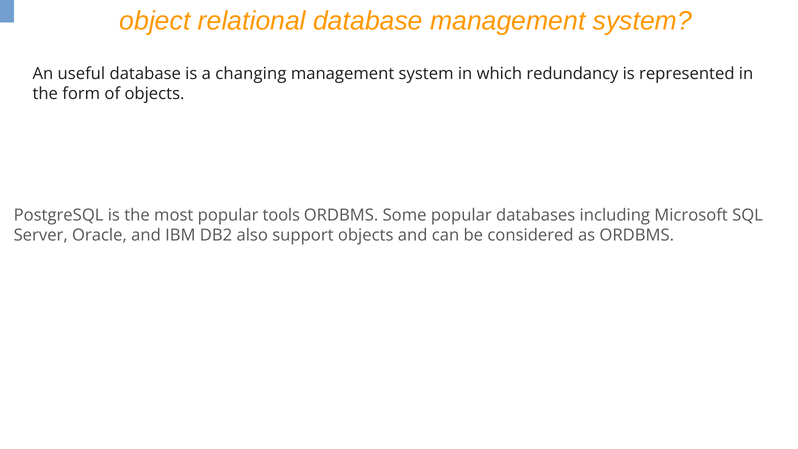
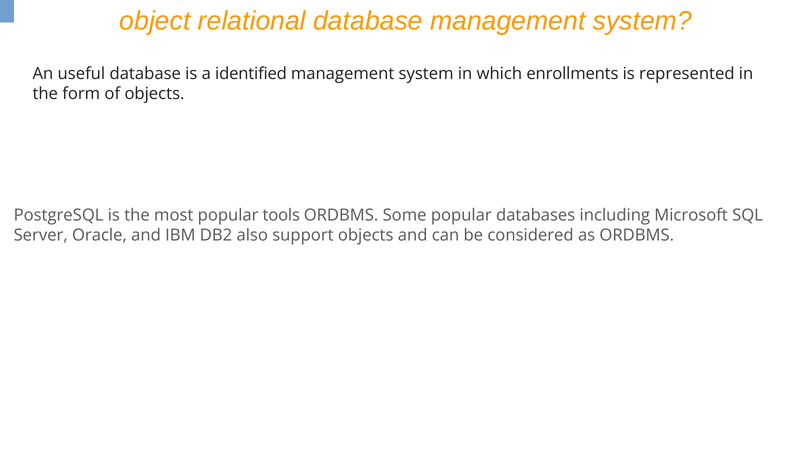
changing: changing -> identified (251, 74)
redundancy: redundancy -> enrollments (572, 74)
